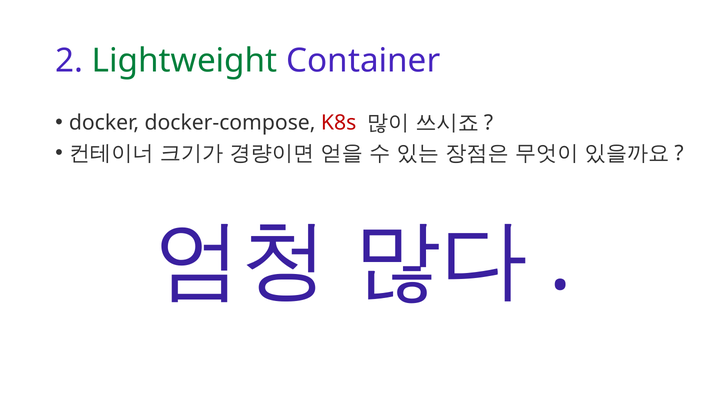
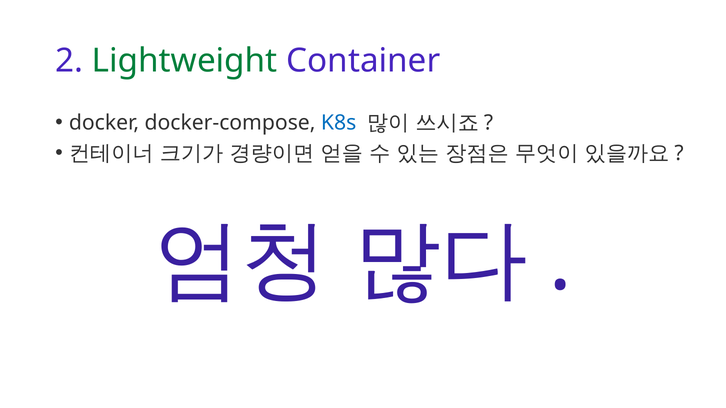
K8s colour: red -> blue (339, 123)
